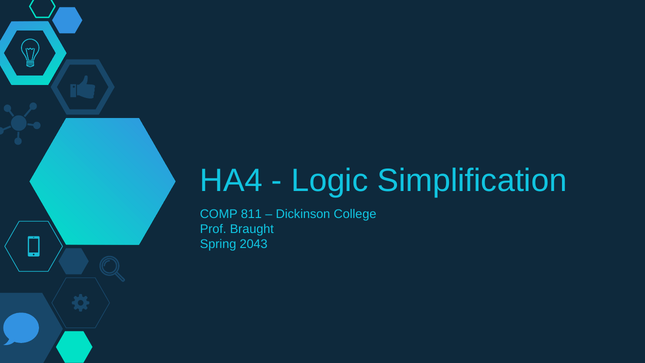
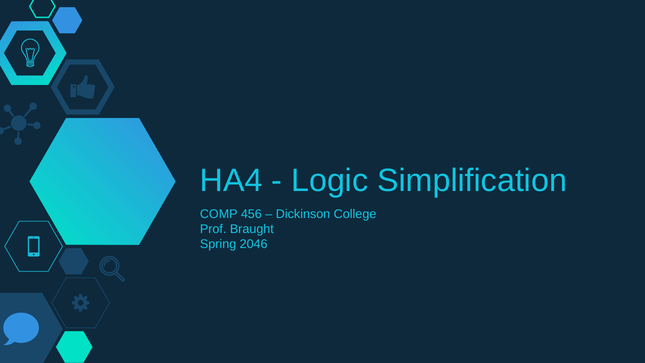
811: 811 -> 456 (251, 214)
2043: 2043 -> 2046 (254, 244)
